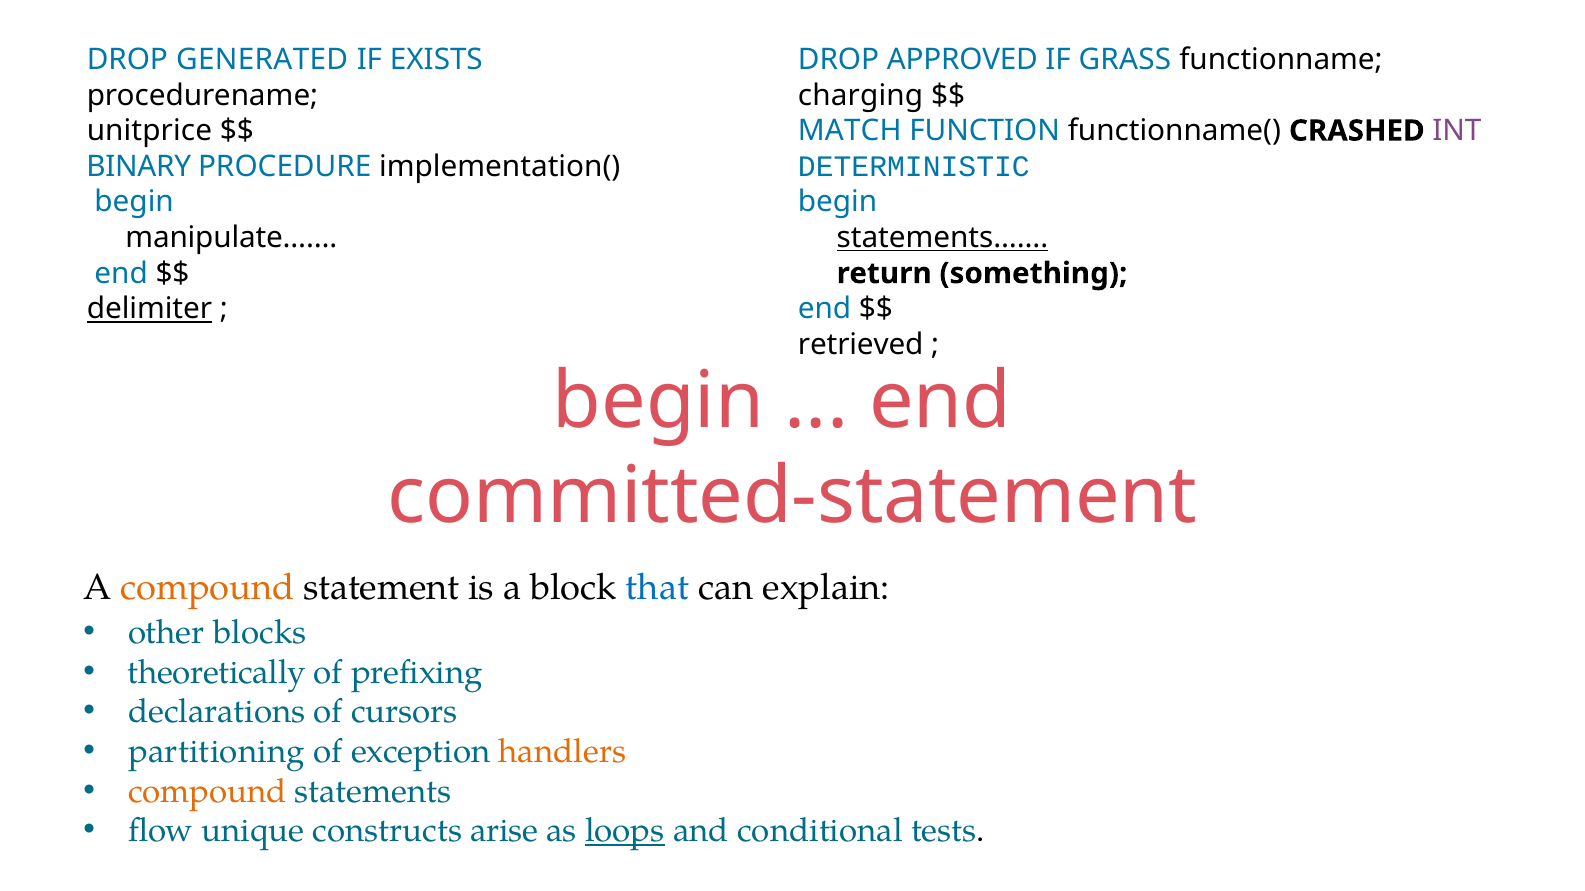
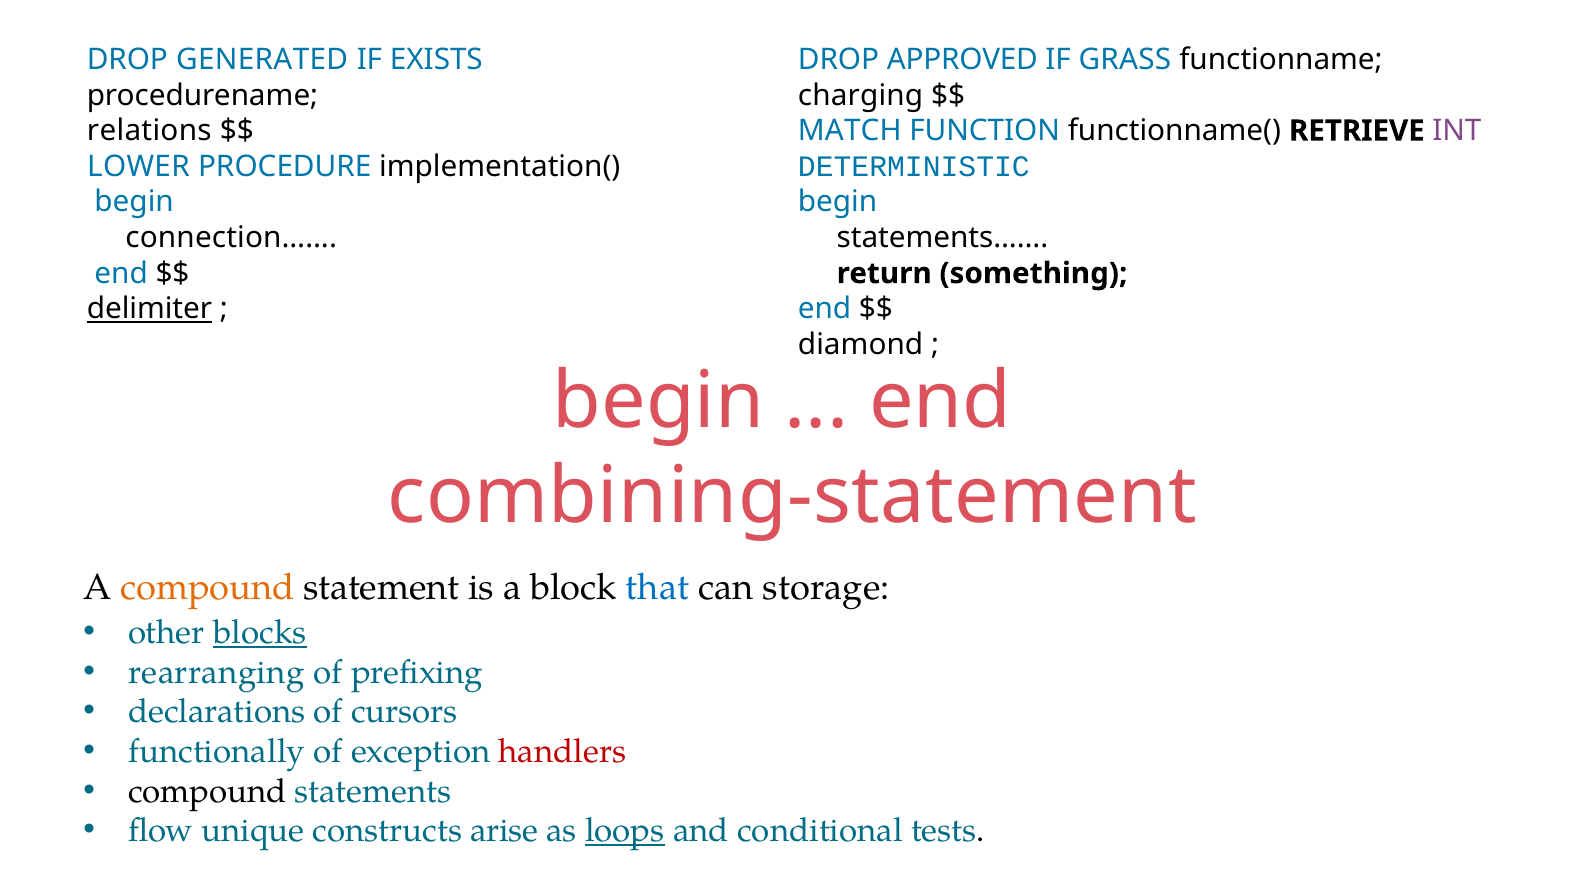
unitprice: unitprice -> relations (149, 131)
CRASHED: CRASHED -> RETRIEVE (1357, 131)
BINARY: BINARY -> LOWER (138, 167)
manipulate……: manipulate…… -> connection…… (231, 238)
statements…… underline: present -> none (942, 238)
retrieved: retrieved -> diamond (861, 345)
committed-statement: committed-statement -> combining-statement (792, 497)
explain: explain -> storage (826, 588)
blocks underline: none -> present (260, 633)
theoretically: theoretically -> rearranging (217, 673)
partitioning: partitioning -> functionally (217, 752)
handlers colour: orange -> red (563, 752)
compound colour: orange -> black (207, 792)
